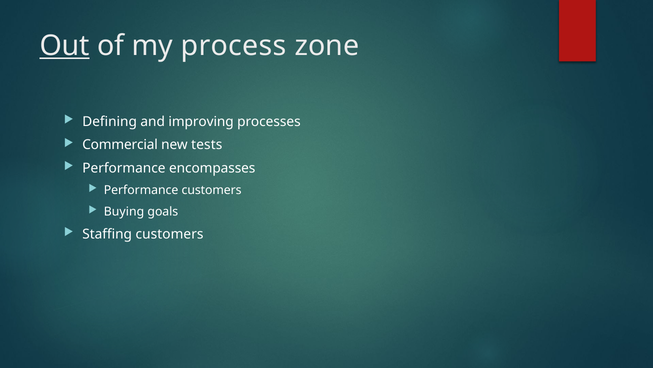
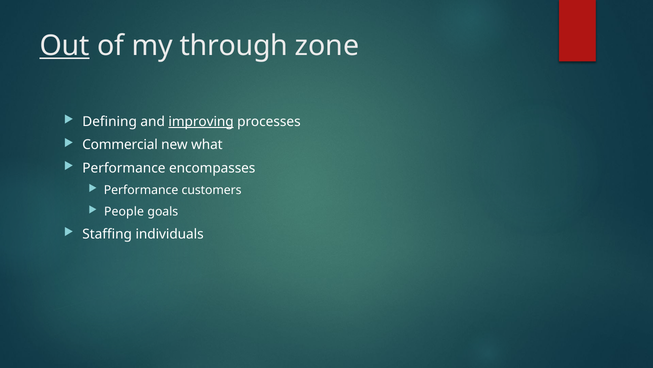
process: process -> through (234, 46)
improving underline: none -> present (201, 122)
tests: tests -> what (207, 145)
Buying: Buying -> People (124, 212)
Staffing customers: customers -> individuals (170, 234)
